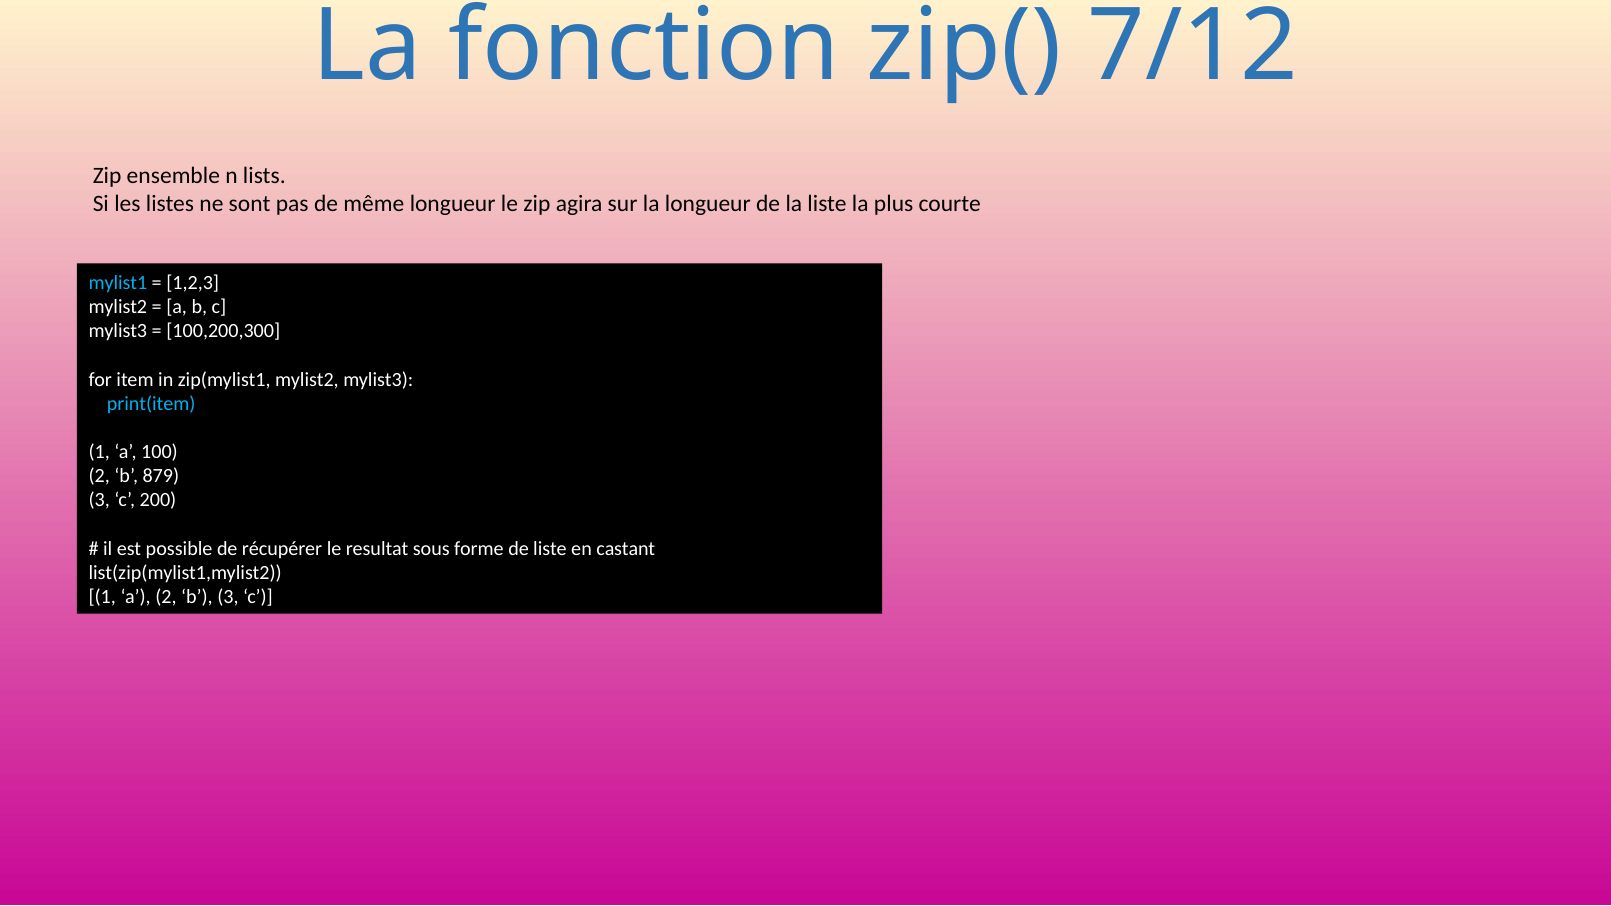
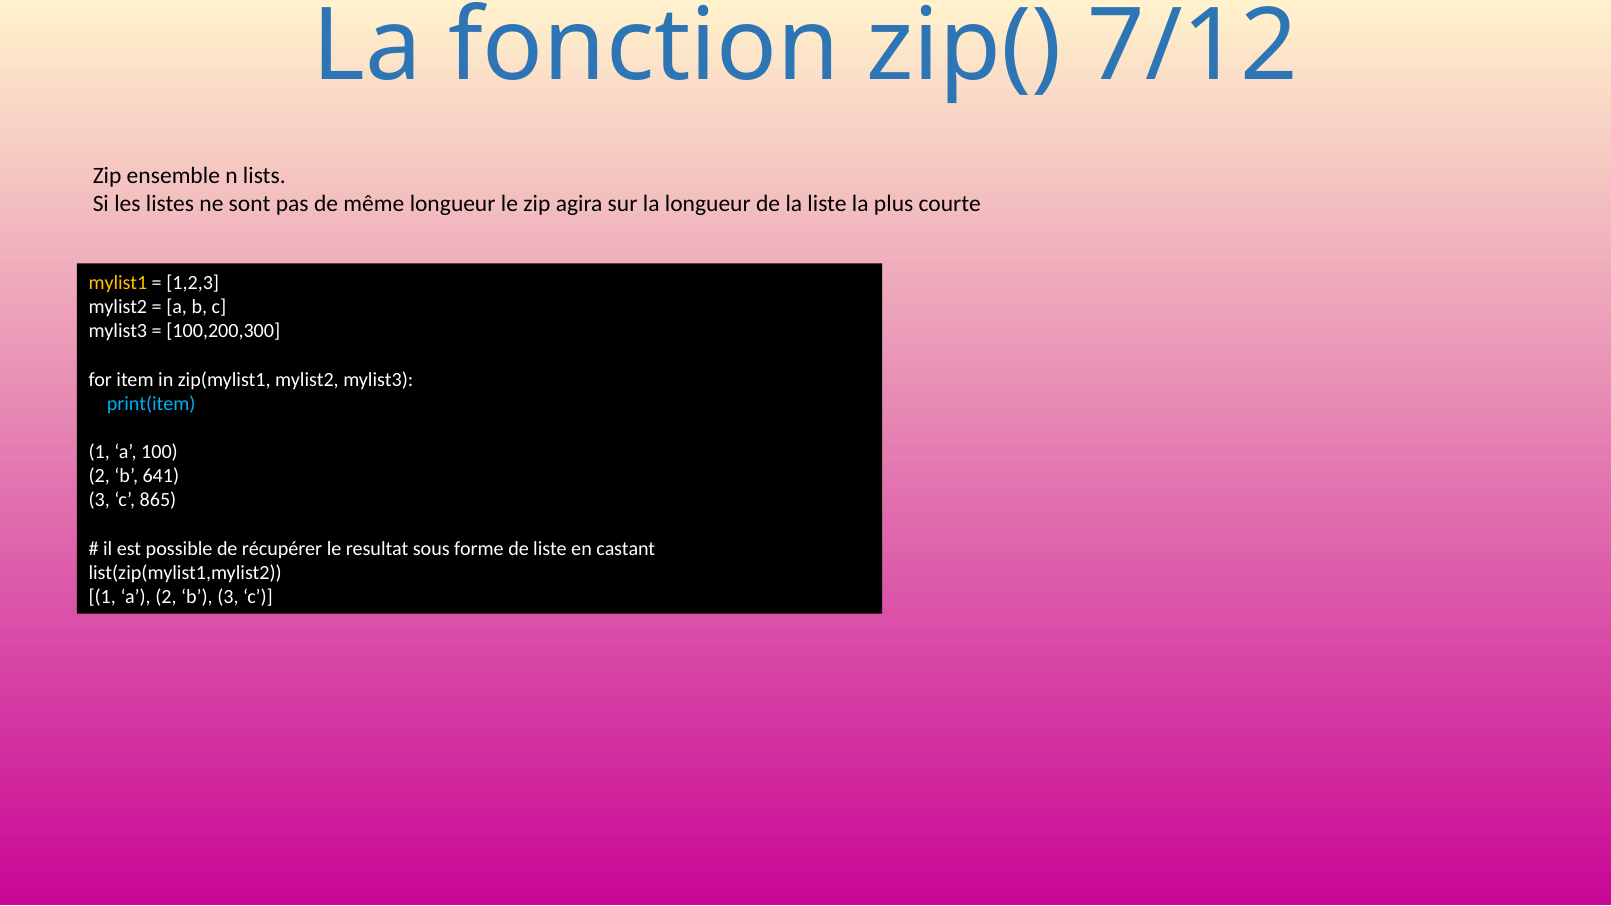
mylist1 colour: light blue -> yellow (118, 283)
879: 879 -> 641 (161, 476)
200: 200 -> 865 (158, 500)
